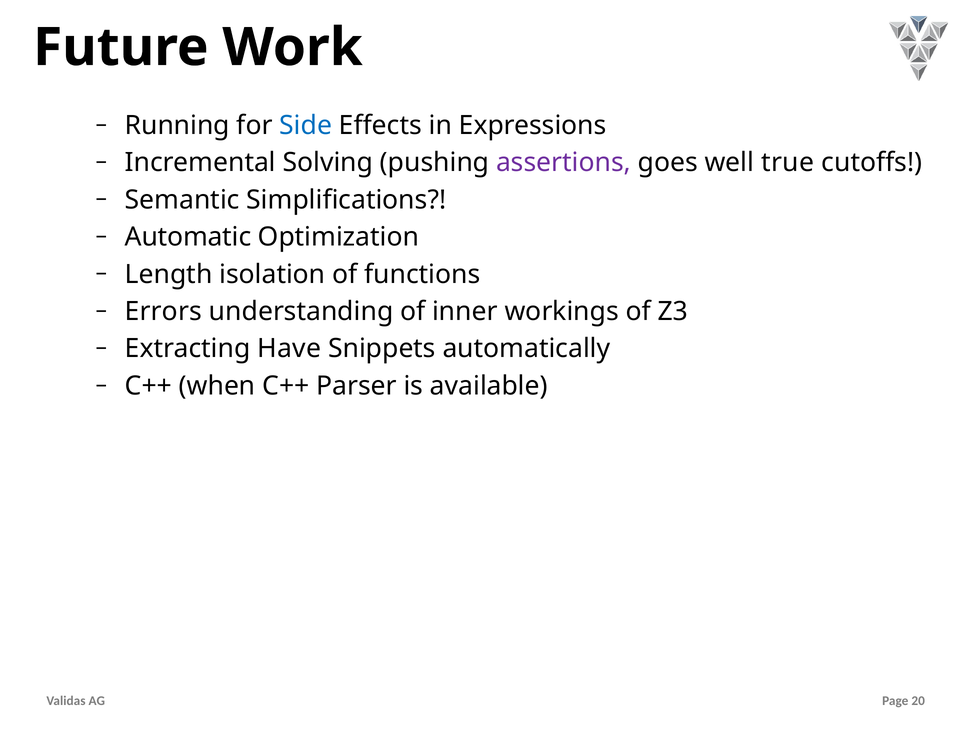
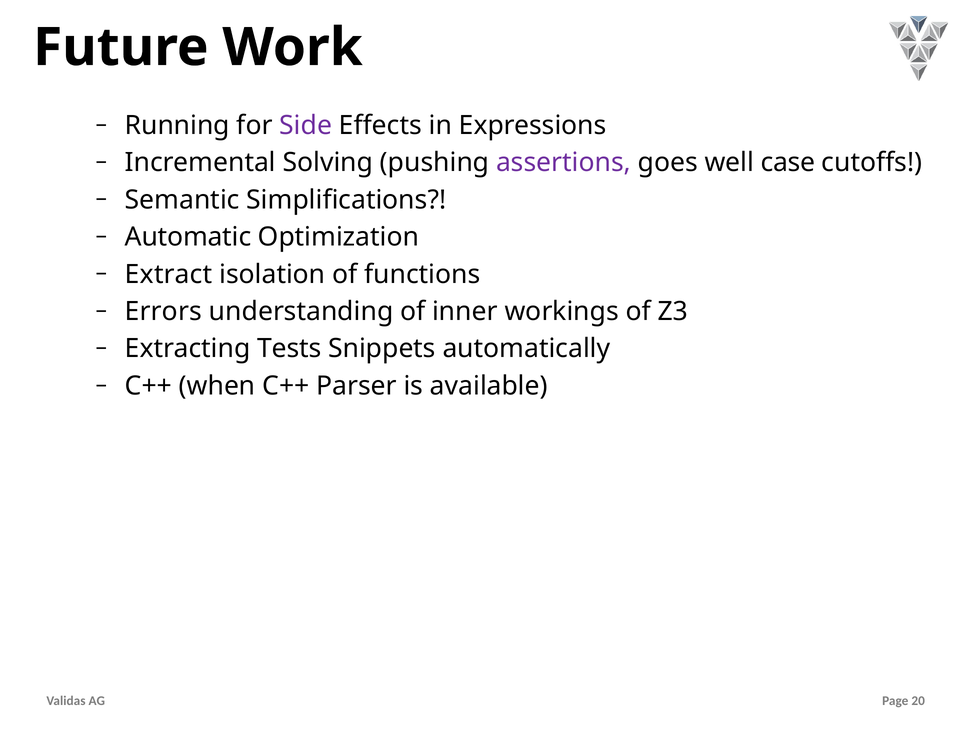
Side colour: blue -> purple (306, 125)
true: true -> case (788, 162)
Length: Length -> Extract (169, 274)
Have: Have -> Tests (289, 348)
